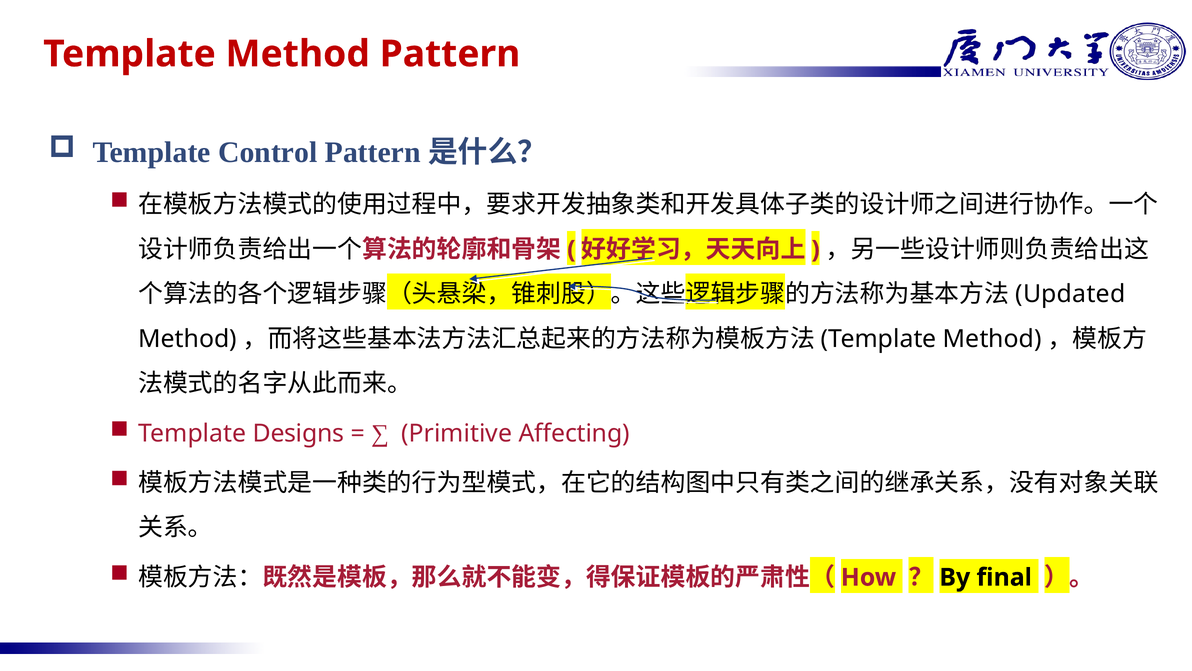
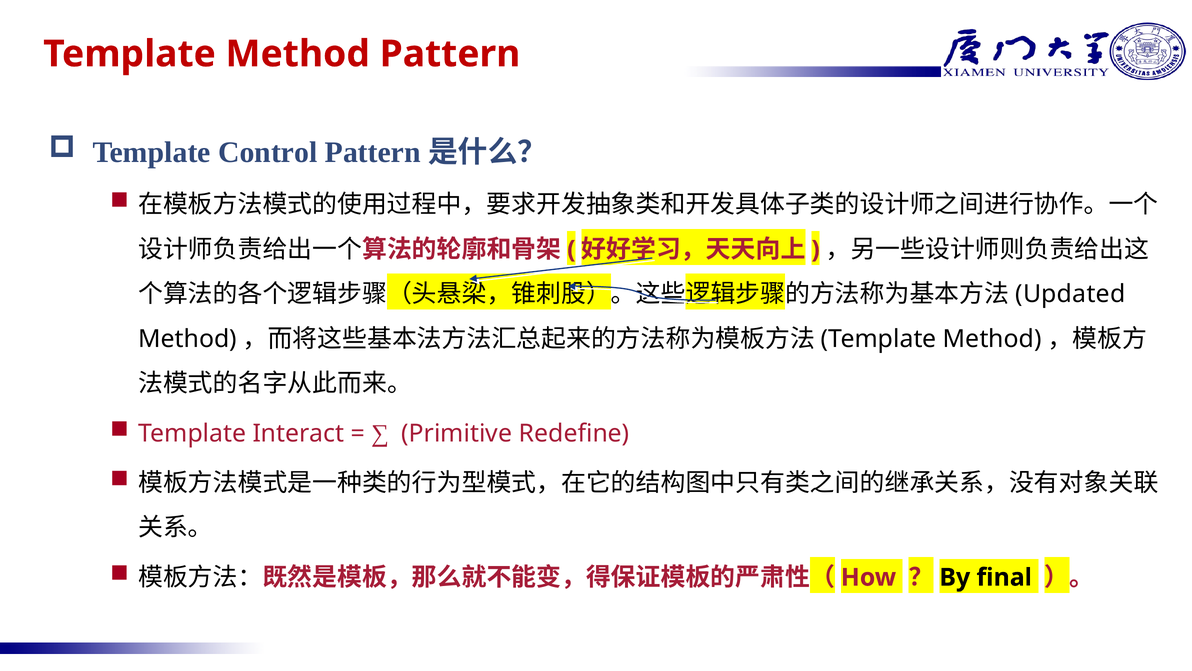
Designs: Designs -> Interact (298, 433)
Affecting: Affecting -> Redefine (574, 433)
